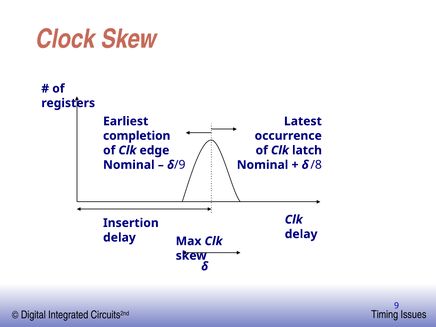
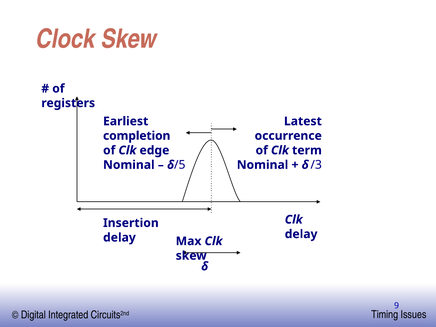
latch: latch -> term (307, 150)
/9: /9 -> /5 (180, 165)
/8: /8 -> /3 (316, 165)
